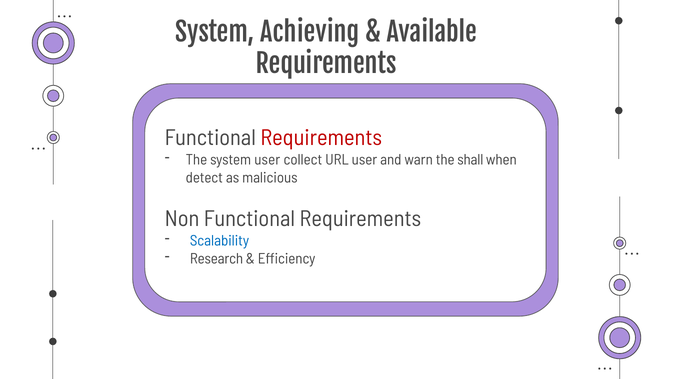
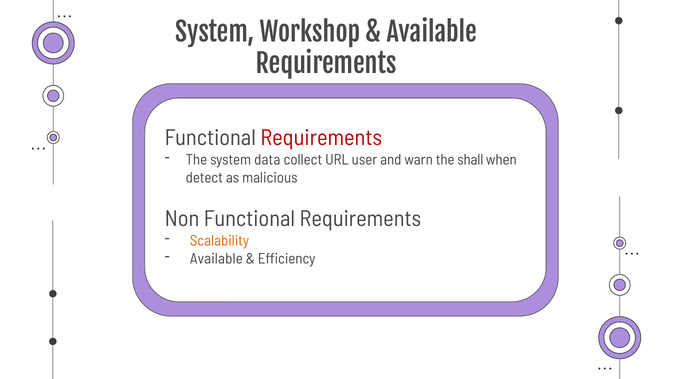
Achieving: Achieving -> Workshop (310, 33)
system user: user -> data (267, 160)
Scalability colour: blue -> orange (220, 240)
Research: Research -> Available (216, 258)
